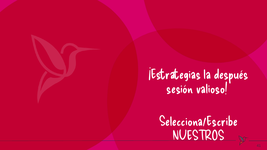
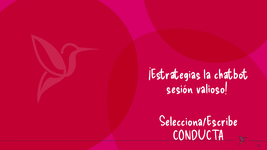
después: después -> chatbot (231, 75)
NUESTROS: NUESTROS -> CONDUCTA (198, 136)
